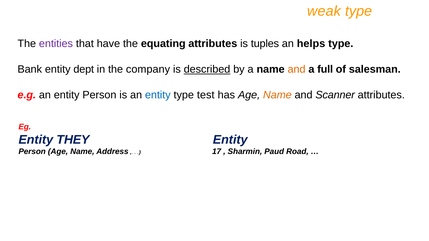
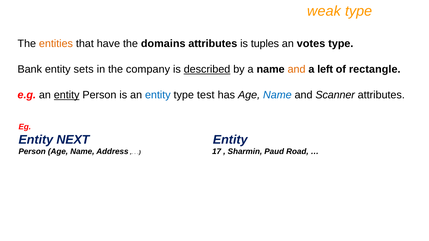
entities colour: purple -> orange (56, 44)
equating: equating -> domains (163, 44)
helps: helps -> votes (311, 44)
dept: dept -> sets (84, 69)
full: full -> left (325, 69)
salesman: salesman -> rectangle (375, 69)
entity underline: none -> present (67, 95)
Name colour: orange -> blue (277, 95)
THEY: THEY -> NEXT (73, 140)
